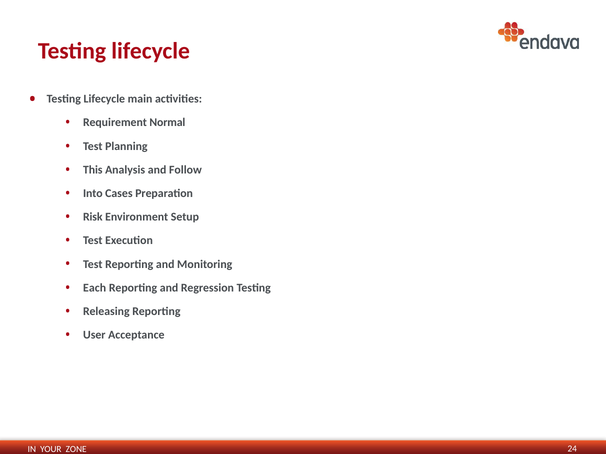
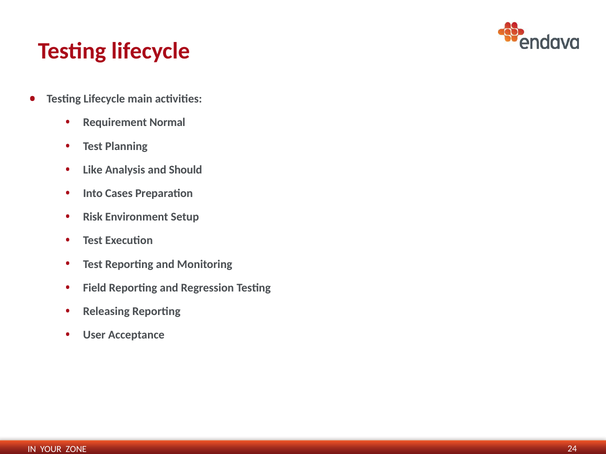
This: This -> Like (93, 170)
Follow: Follow -> Should (186, 170)
Each: Each -> Field (95, 288)
